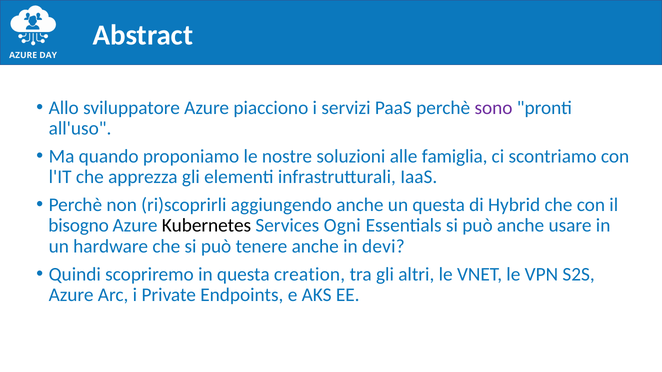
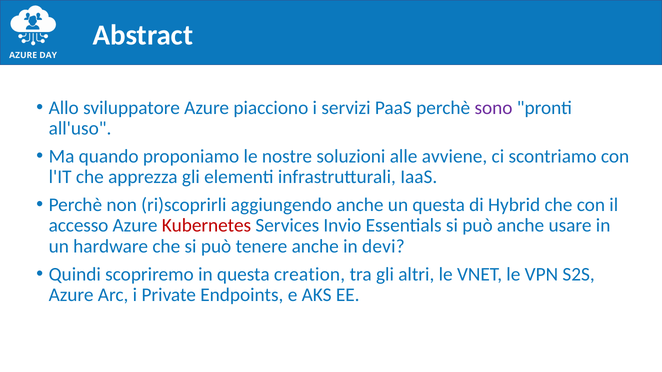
famiglia: famiglia -> avviene (455, 156)
bisogno: bisogno -> accesso (79, 226)
Kubernetes colour: black -> red (206, 226)
Ogni: Ogni -> Invio (342, 226)
